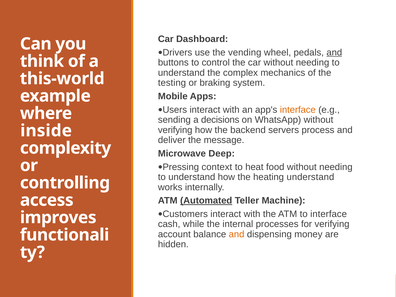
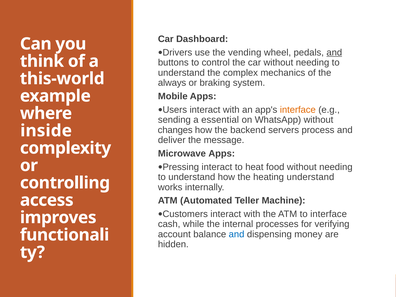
testing: testing -> always (172, 83)
decisions: decisions -> essential (220, 120)
verifying: verifying -> changes (175, 130)
Microwave Deep: Deep -> Apps (222, 154)
Pressing context: context -> interact (217, 167)
Automated underline: present -> none (206, 201)
and colour: orange -> blue (237, 234)
